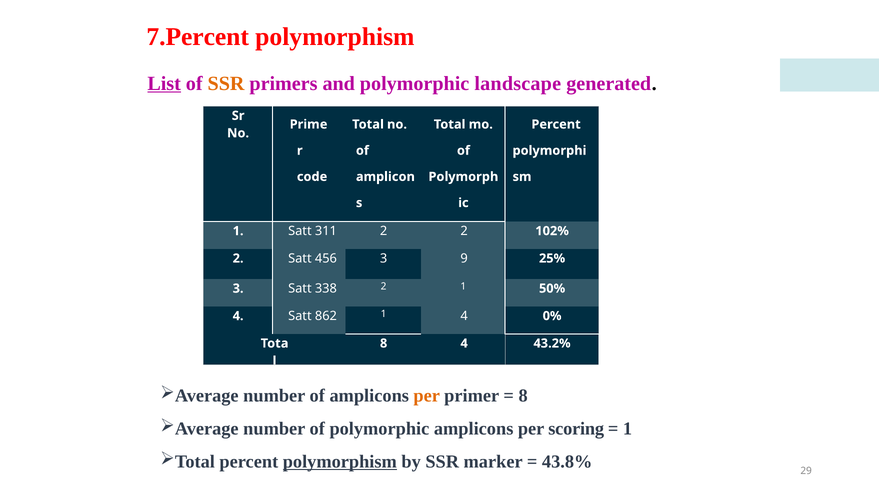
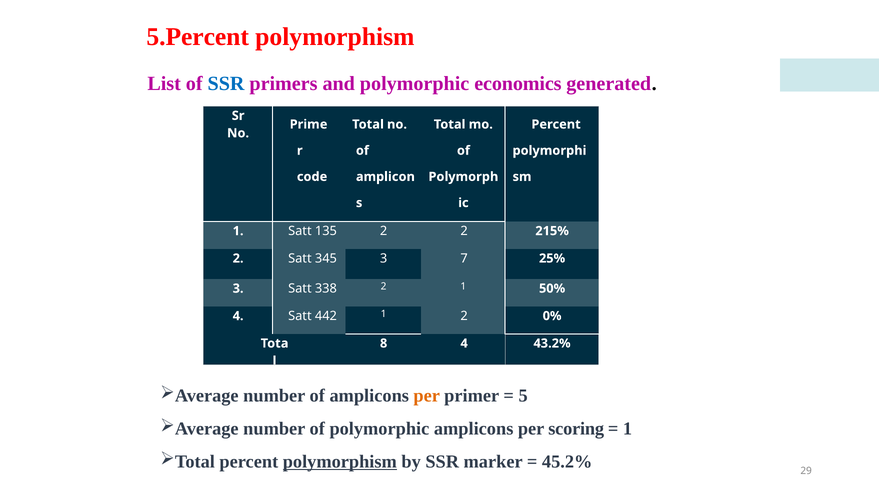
7.Percent: 7.Percent -> 5.Percent (198, 37)
List underline: present -> none (164, 84)
SSR colour: orange -> blue (226, 84)
landscape: landscape -> economics (518, 84)
311: 311 -> 135 (326, 231)
102%: 102% -> 215% (552, 231)
456: 456 -> 345 (326, 259)
9: 9 -> 7 (464, 259)
862: 862 -> 442 (326, 316)
1 4: 4 -> 2 (464, 316)
8: 8 -> 5 (523, 396)
43.8%: 43.8% -> 45.2% (567, 462)
